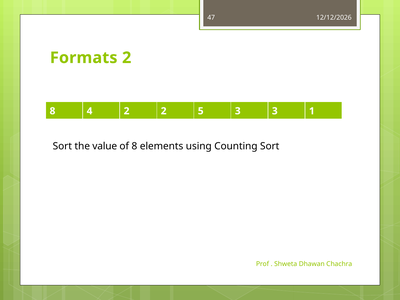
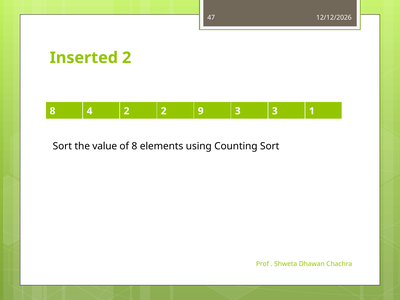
Formats: Formats -> Inserted (84, 58)
5: 5 -> 9 (201, 111)
